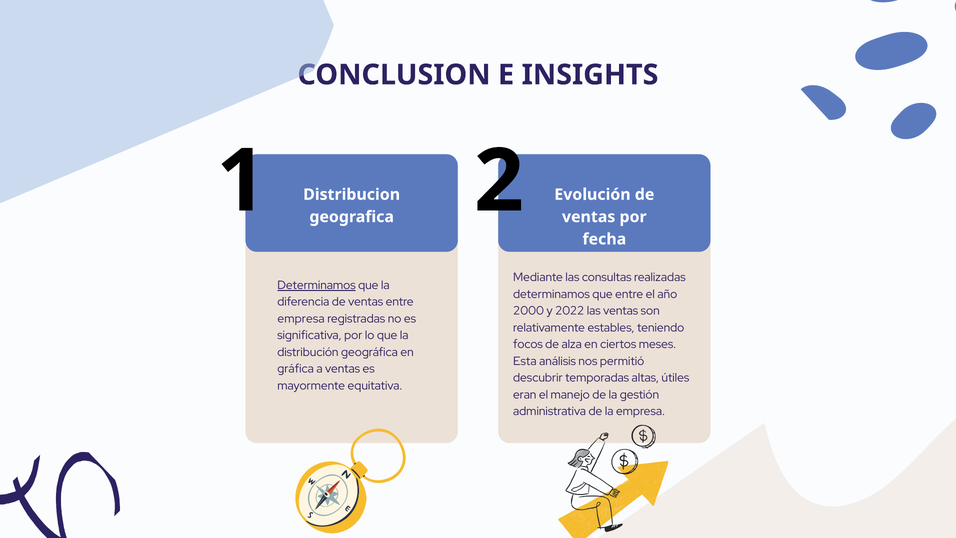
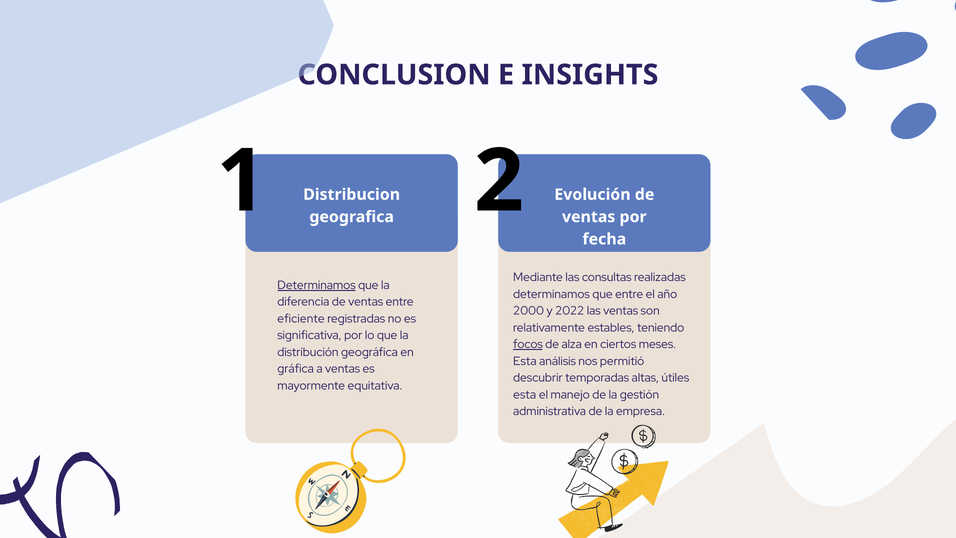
empresa: empresa -> eficiente (301, 319)
focos underline: none -> present (528, 344)
eran: eran -> esta (525, 394)
